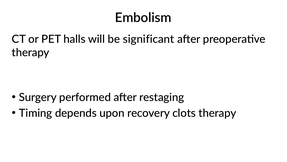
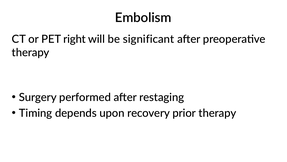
halls: halls -> right (75, 39)
clots: clots -> prior (184, 113)
